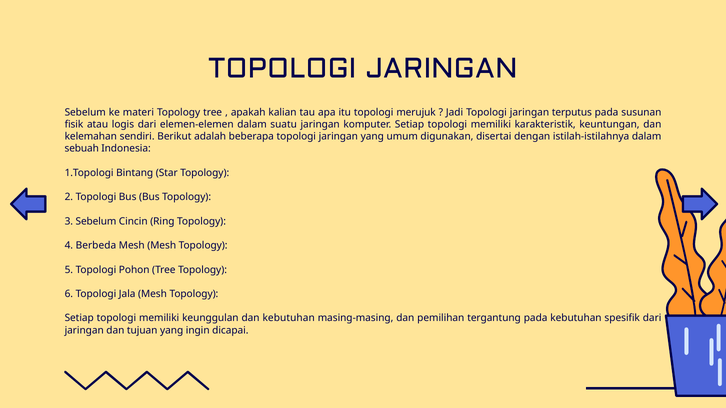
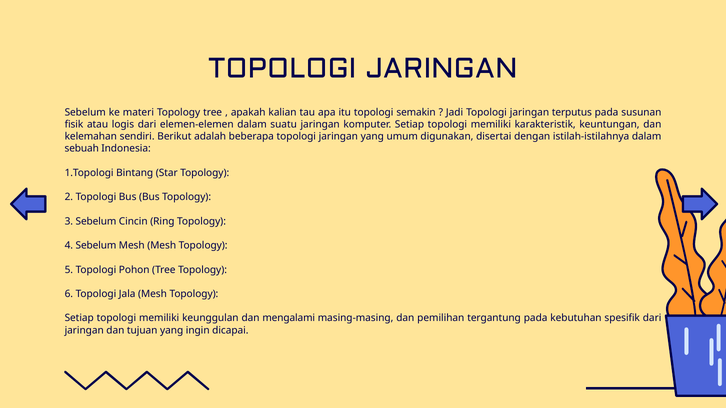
merujuk: merujuk -> semakin (416, 112)
4 Berbeda: Berbeda -> Sebelum (96, 246)
dan kebutuhan: kebutuhan -> mengalami (289, 318)
